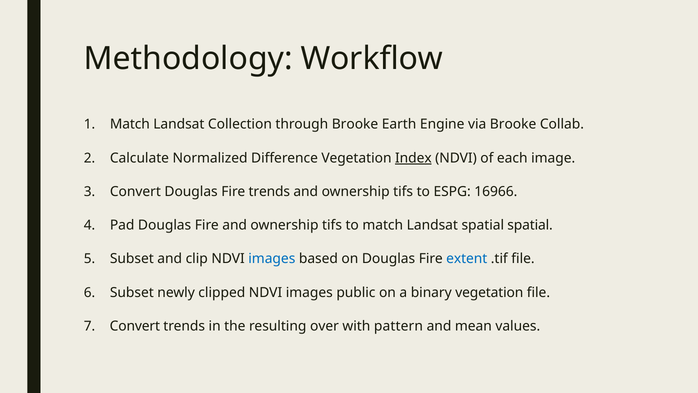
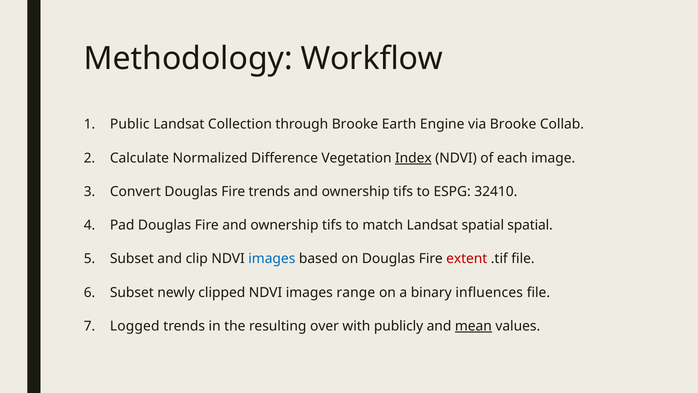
Match: Match -> Public (130, 124)
16966: 16966 -> 32410 (496, 191)
extent colour: blue -> red (467, 259)
public: public -> range (356, 292)
binary vegetation: vegetation -> influences (489, 292)
Convert: Convert -> Logged (135, 326)
pattern: pattern -> publicly (399, 326)
mean underline: none -> present (473, 326)
